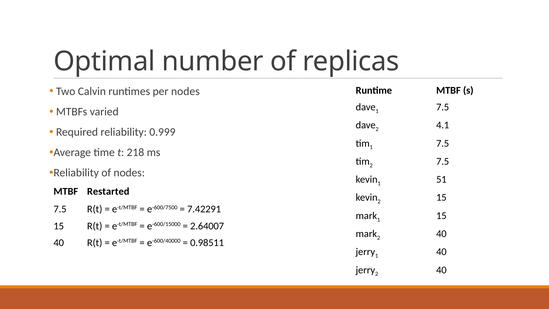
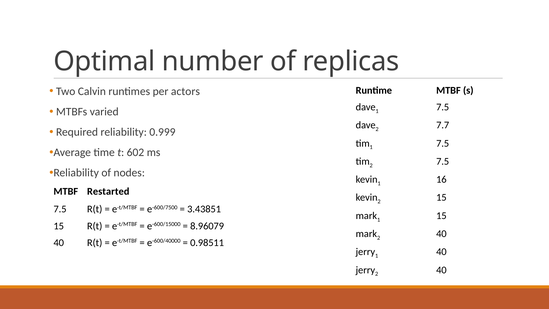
per nodes: nodes -> actors (185, 91)
4.1: 4.1 -> 7.7 (443, 125)
218: 218 -> 602 (135, 152)
51: 51 -> 16 (441, 179)
7.42291: 7.42291 -> 3.43851 (204, 209)
2.64007: 2.64007 -> 8.96079 (207, 226)
